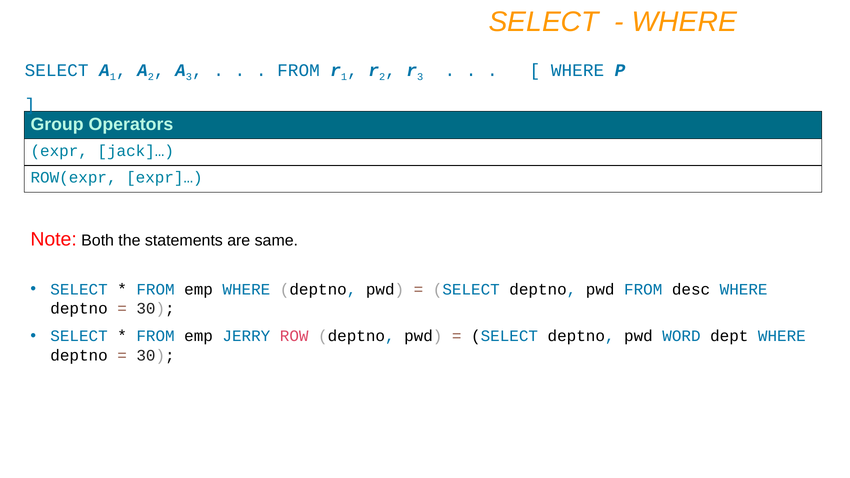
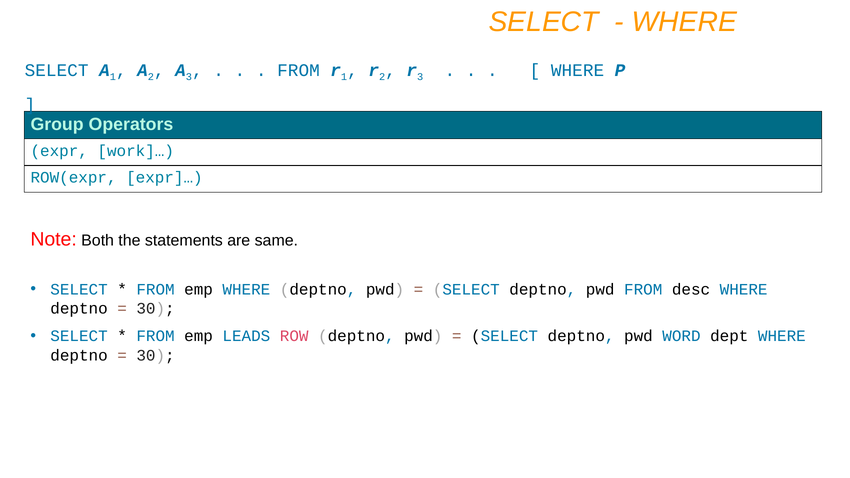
jack]…: jack]… -> work]… (136, 151)
JERRY: JERRY -> LEADS (246, 336)
